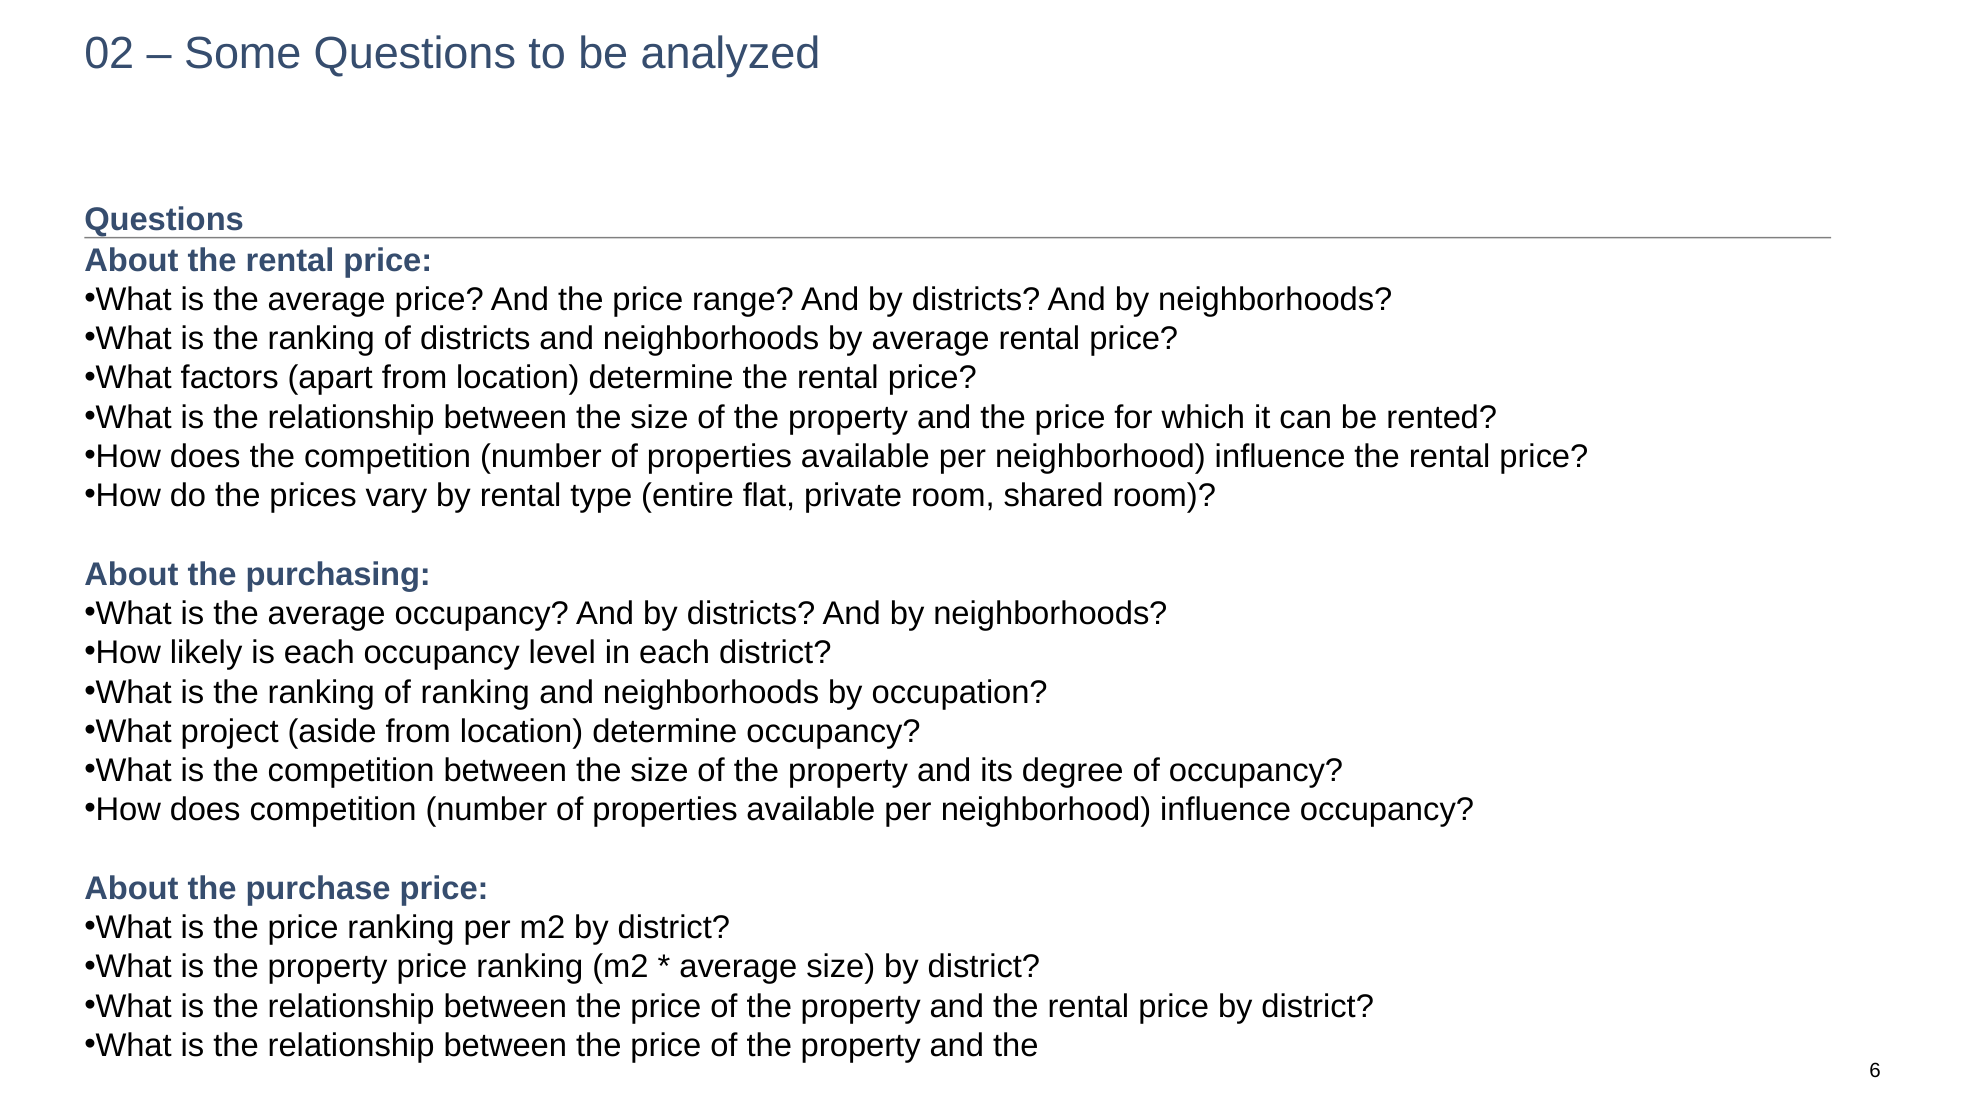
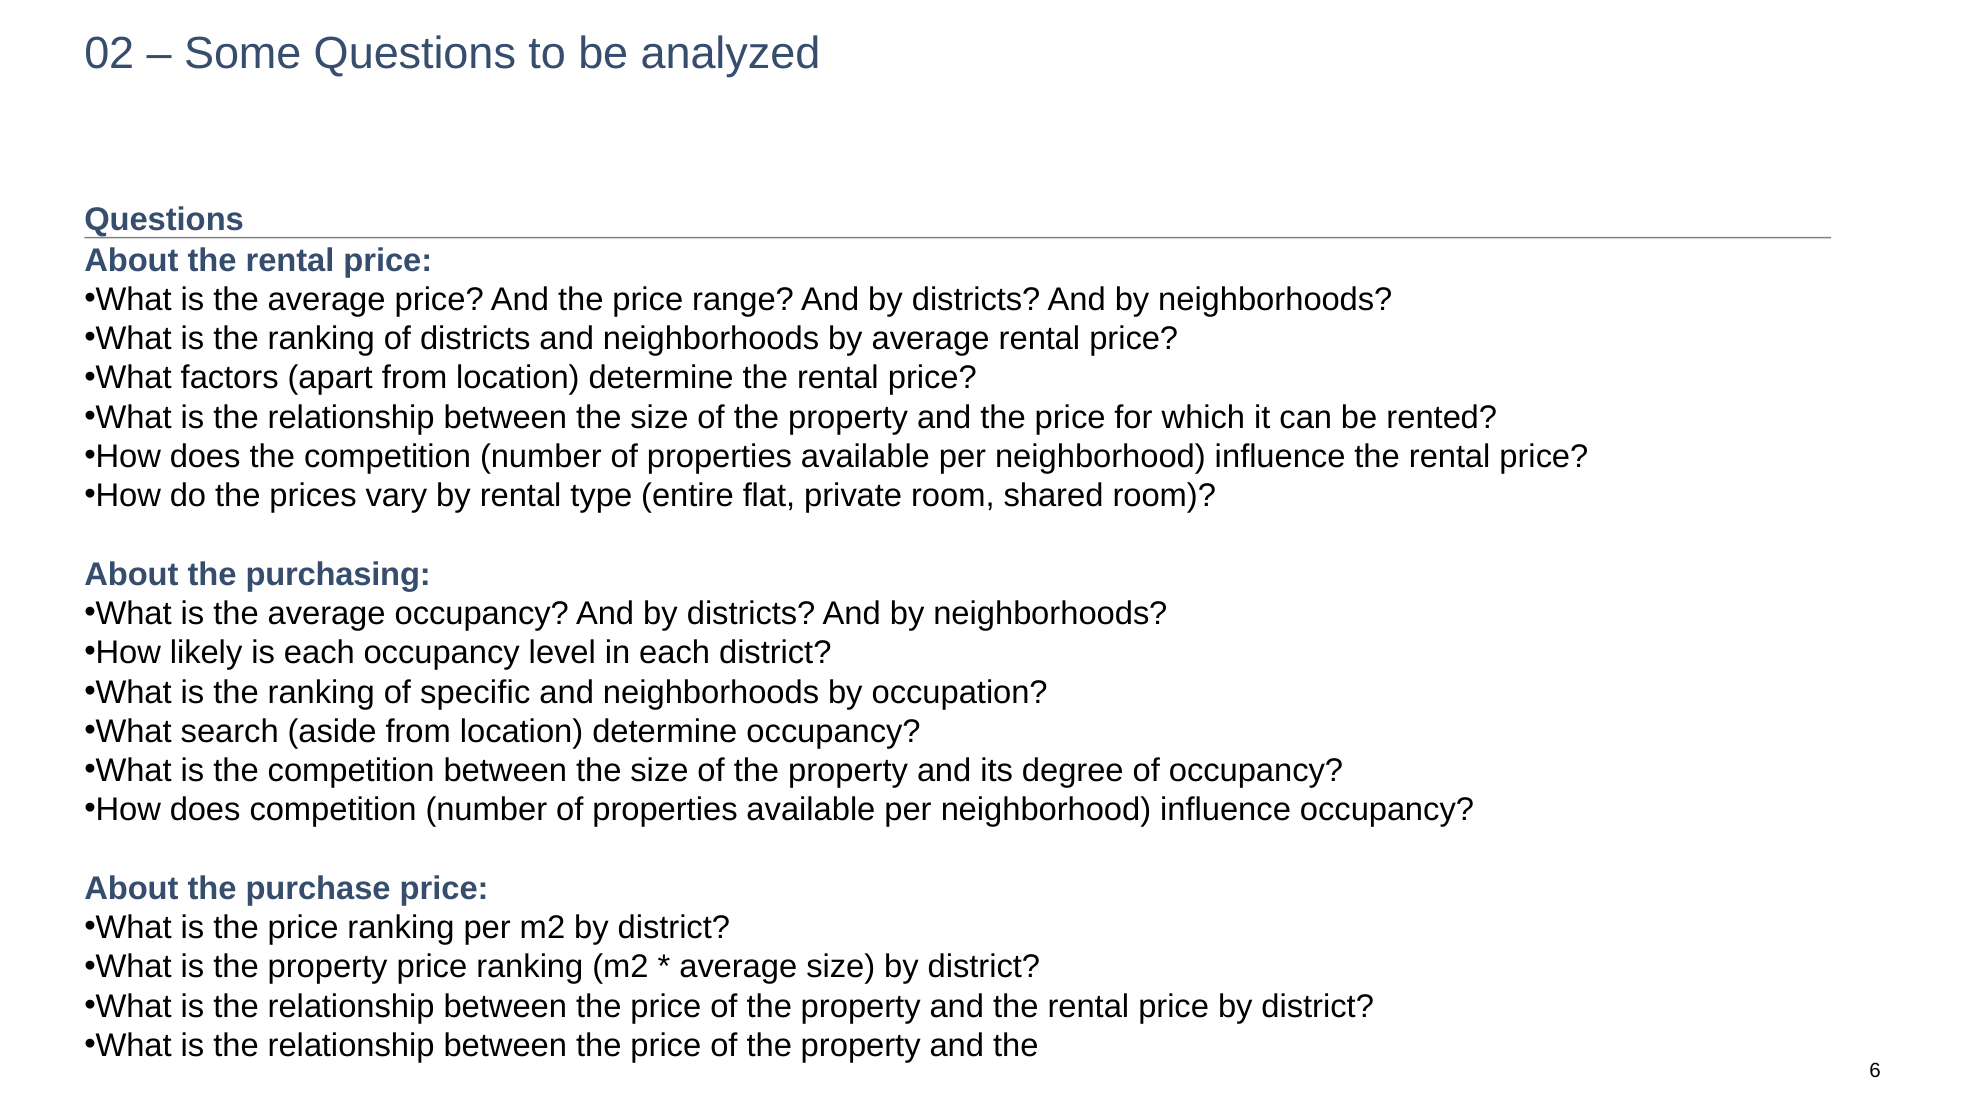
of ranking: ranking -> specific (475, 692)
project: project -> search (230, 732)
